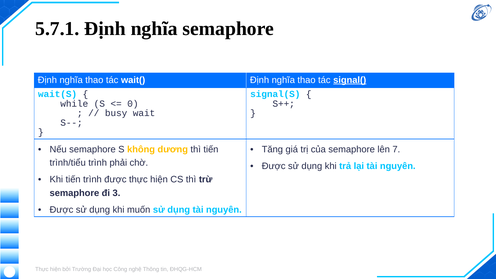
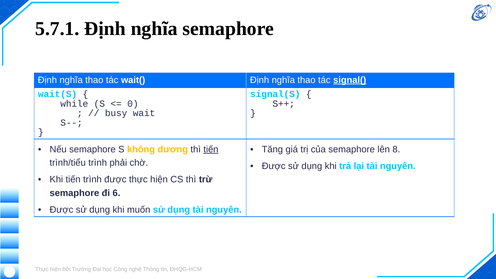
tiến underline: none -> present (211, 149)
7: 7 -> 8 (396, 149)
3: 3 -> 6 (116, 193)
